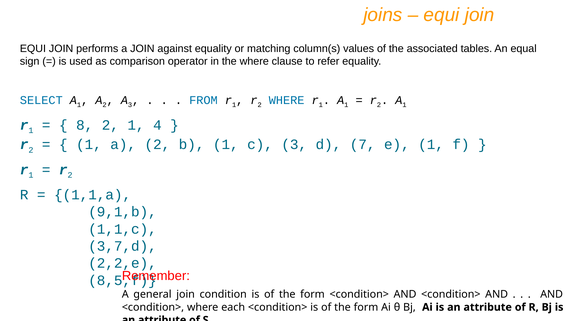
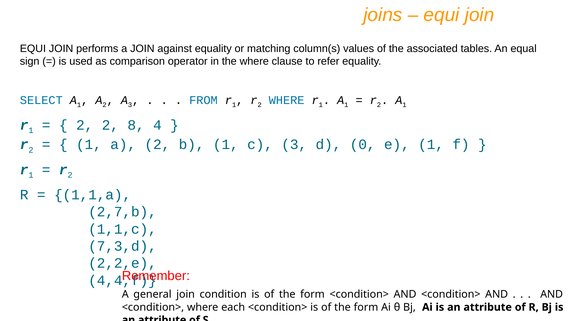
8: 8 -> 2 (85, 125)
2 1: 1 -> 8 (136, 125)
7: 7 -> 0 (363, 144)
9,1,b: 9,1,b -> 2,7,b (122, 212)
3,7,d: 3,7,d -> 7,3,d (122, 246)
8,5,f: 8,5,f -> 4,4,f (122, 280)
